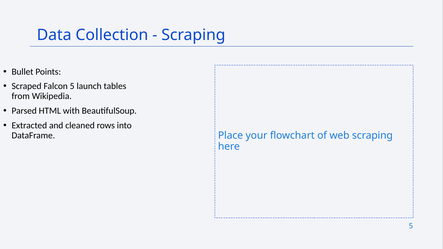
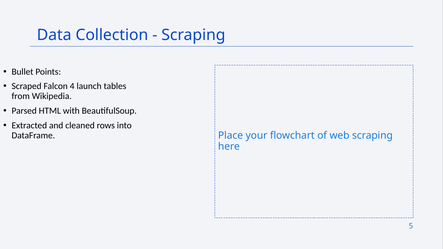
Falcon 5: 5 -> 4 (72, 86)
